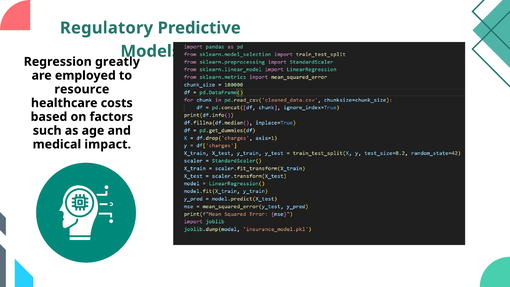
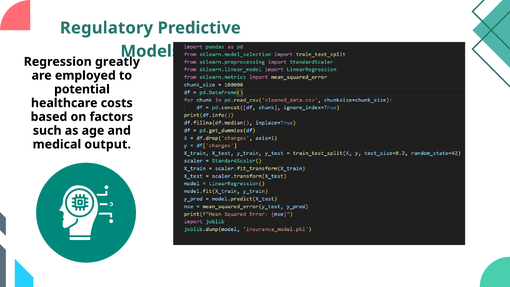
resource: resource -> potential (82, 89)
impact: impact -> output (108, 144)
